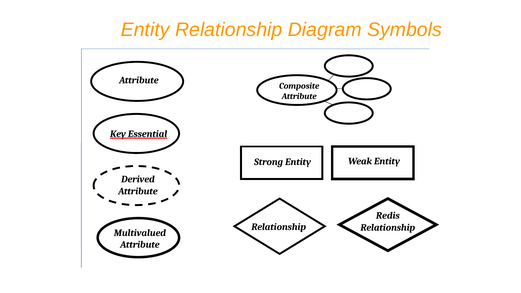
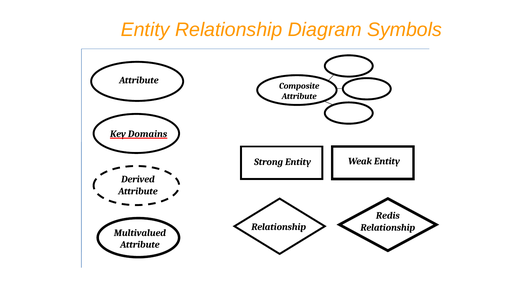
Essential: Essential -> Domains (148, 134)
